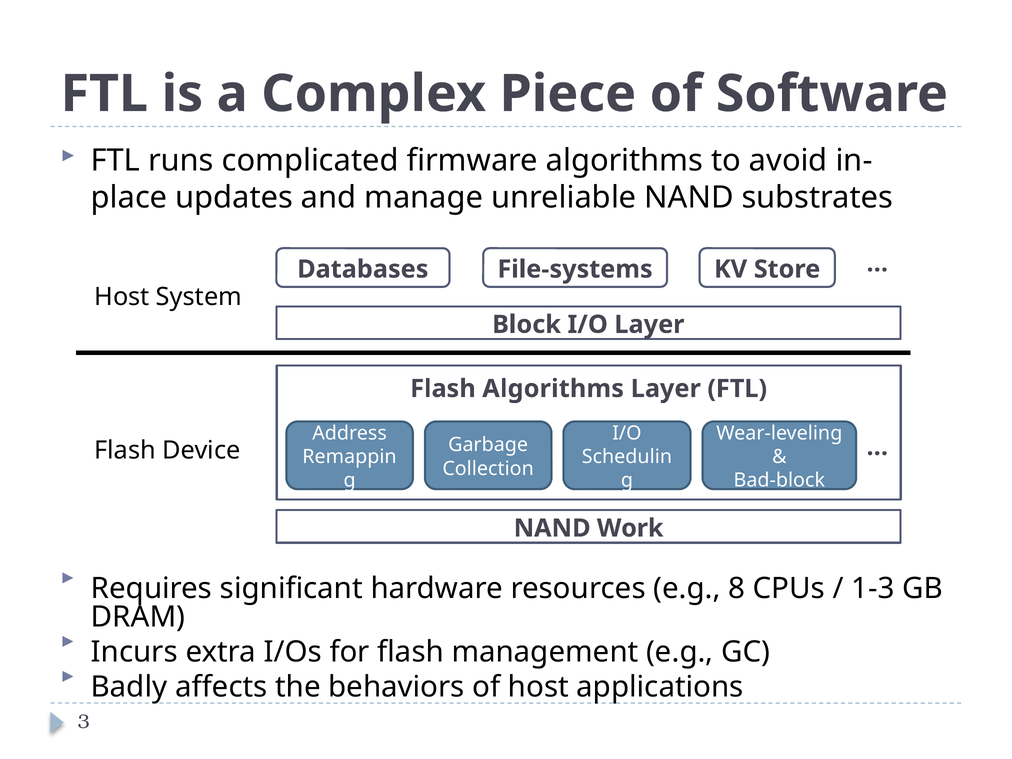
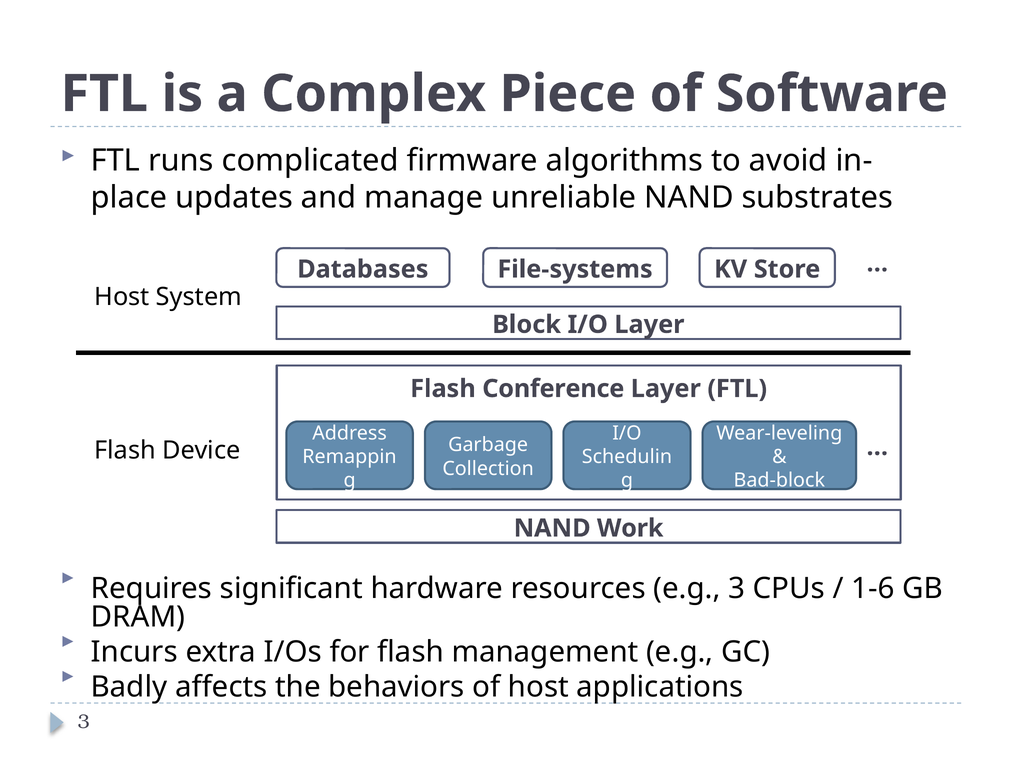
Flash Algorithms: Algorithms -> Conference (553, 389)
e.g 8: 8 -> 3 (737, 589)
1-3: 1-3 -> 1-6 (873, 589)
